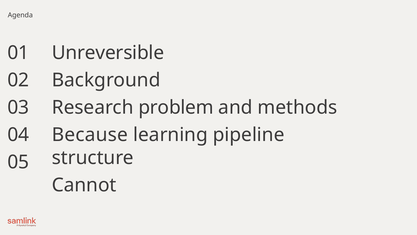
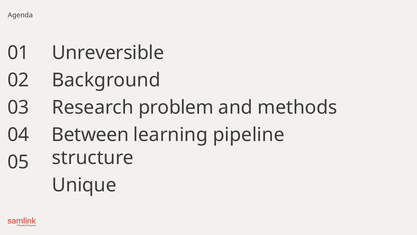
Because: Because -> Between (90, 135)
Cannot: Cannot -> Unique (84, 185)
